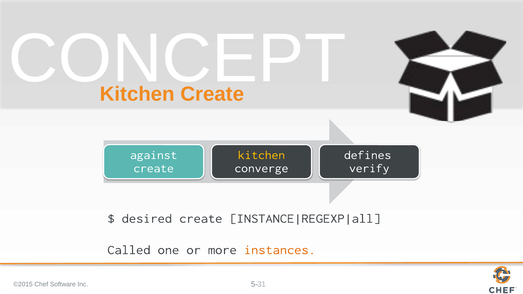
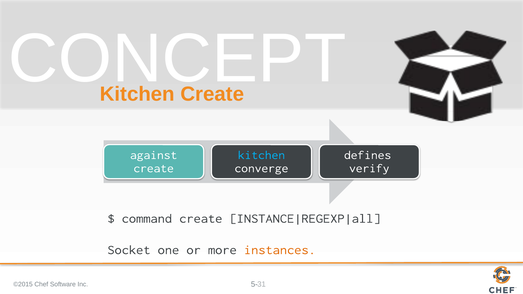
kitchen colour: yellow -> light blue (261, 155)
desired: desired -> command (147, 219)
Called: Called -> Socket (129, 250)
